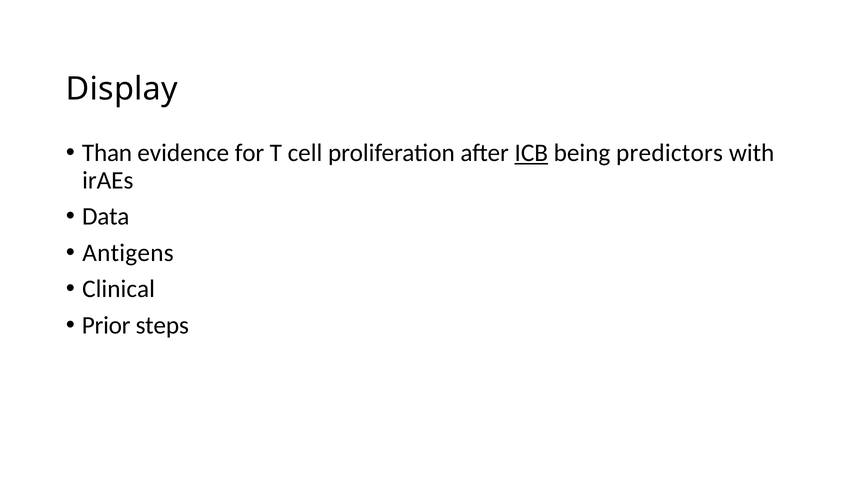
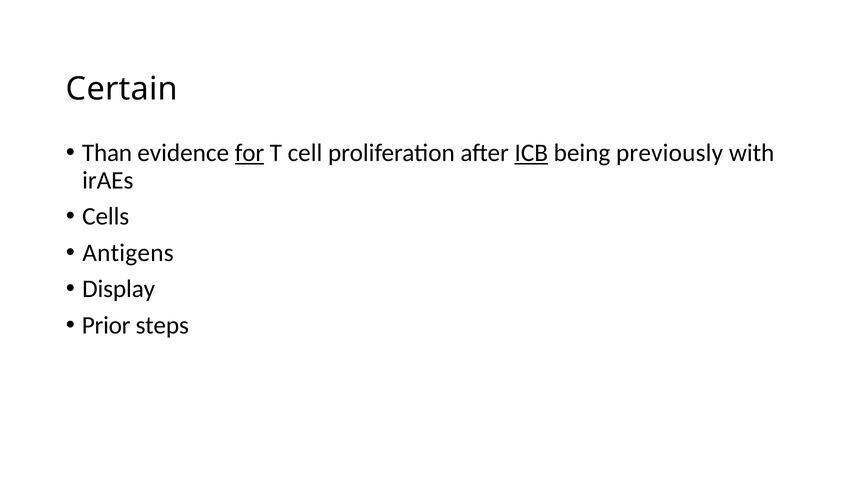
Display: Display -> Certain (122, 89)
for underline: none -> present (250, 153)
predictors: predictors -> previously (670, 153)
Data: Data -> Cells (106, 216)
Clinical: Clinical -> Display (119, 289)
